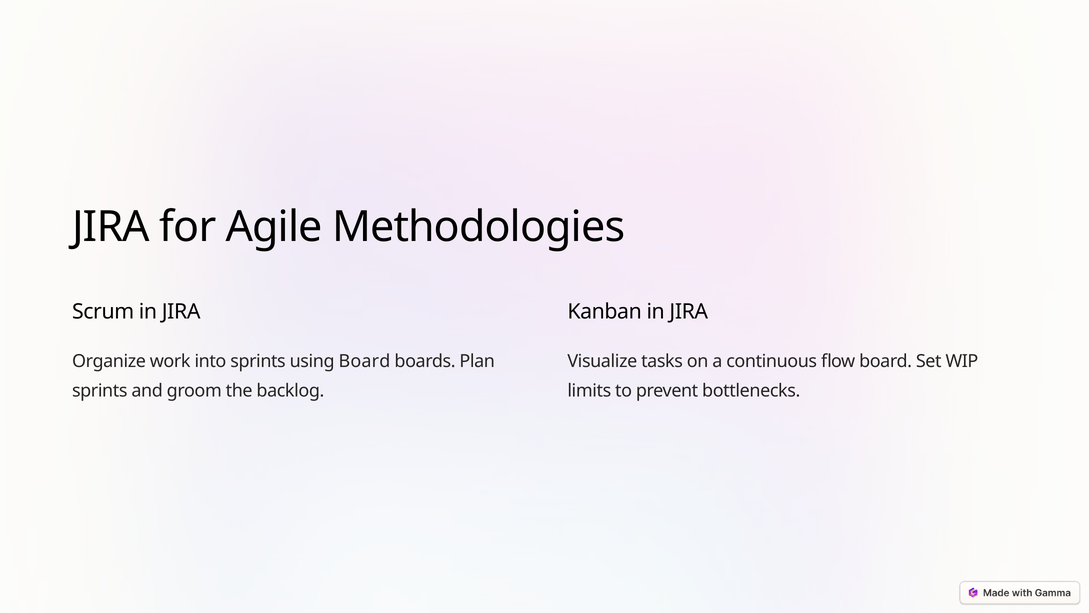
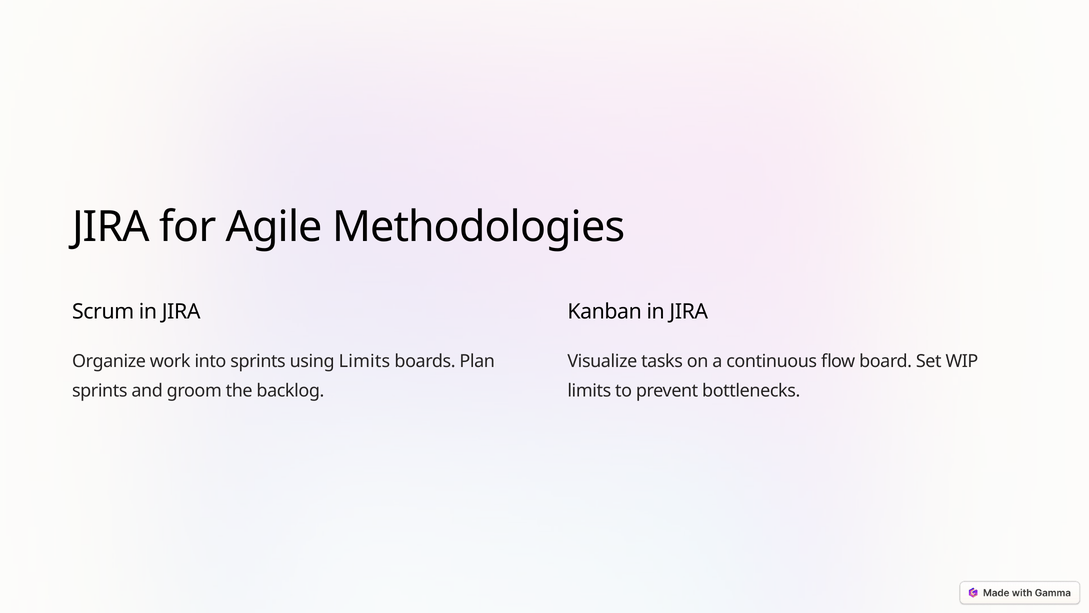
using Board: Board -> Limits (364, 361)
